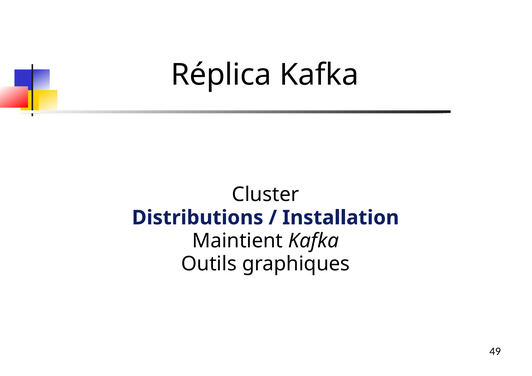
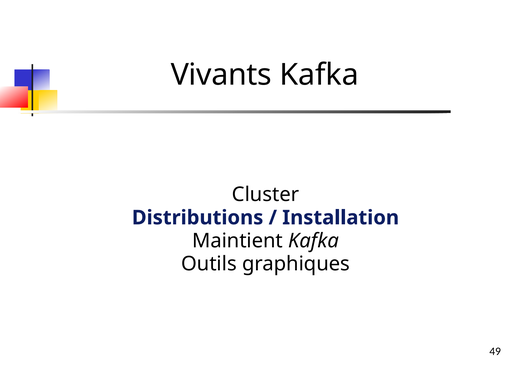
Réplica: Réplica -> Vivants (221, 75)
